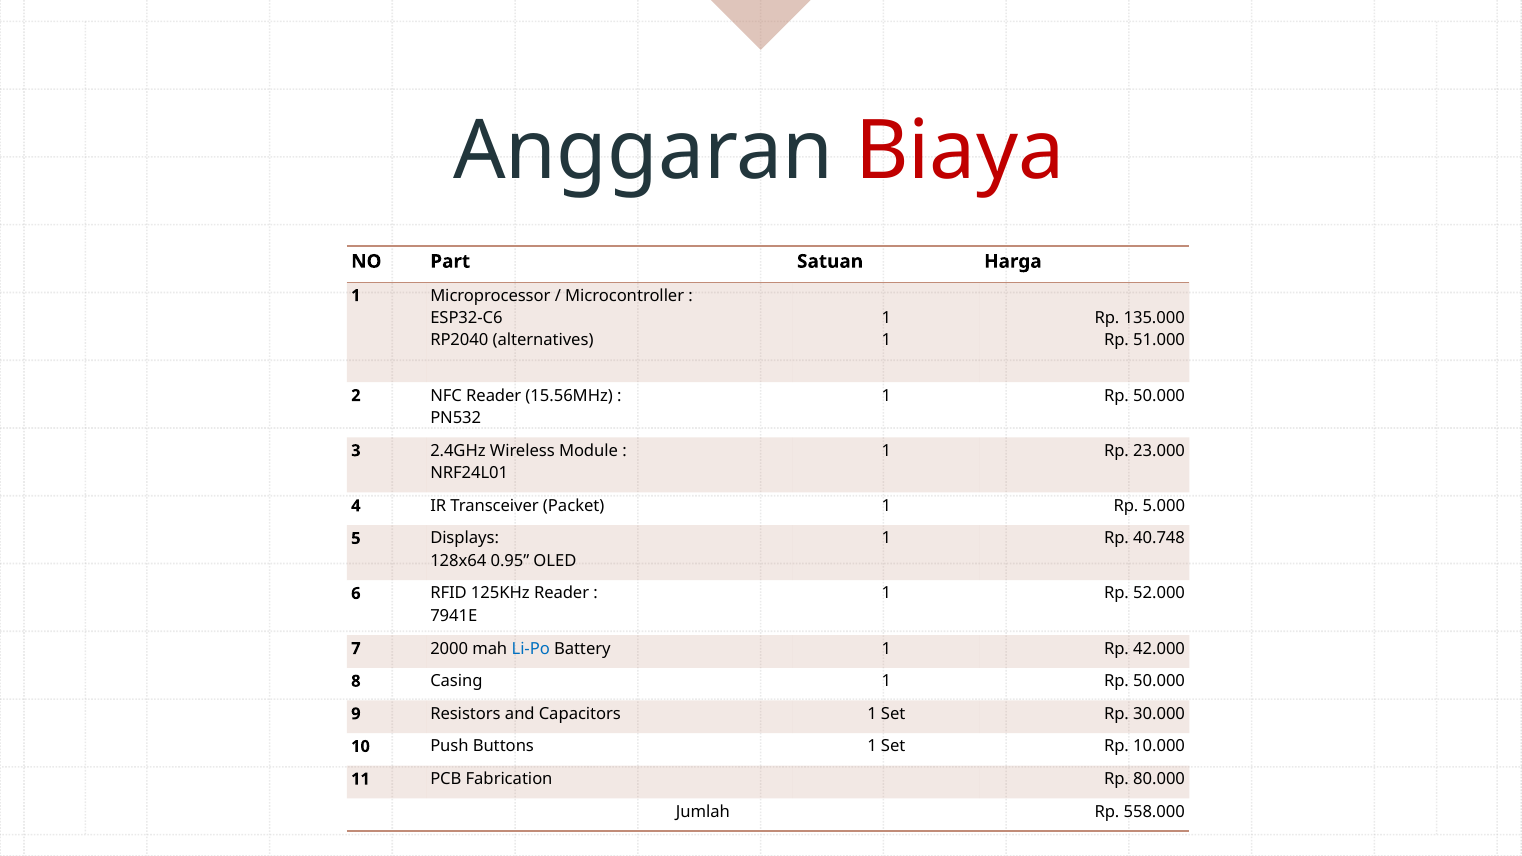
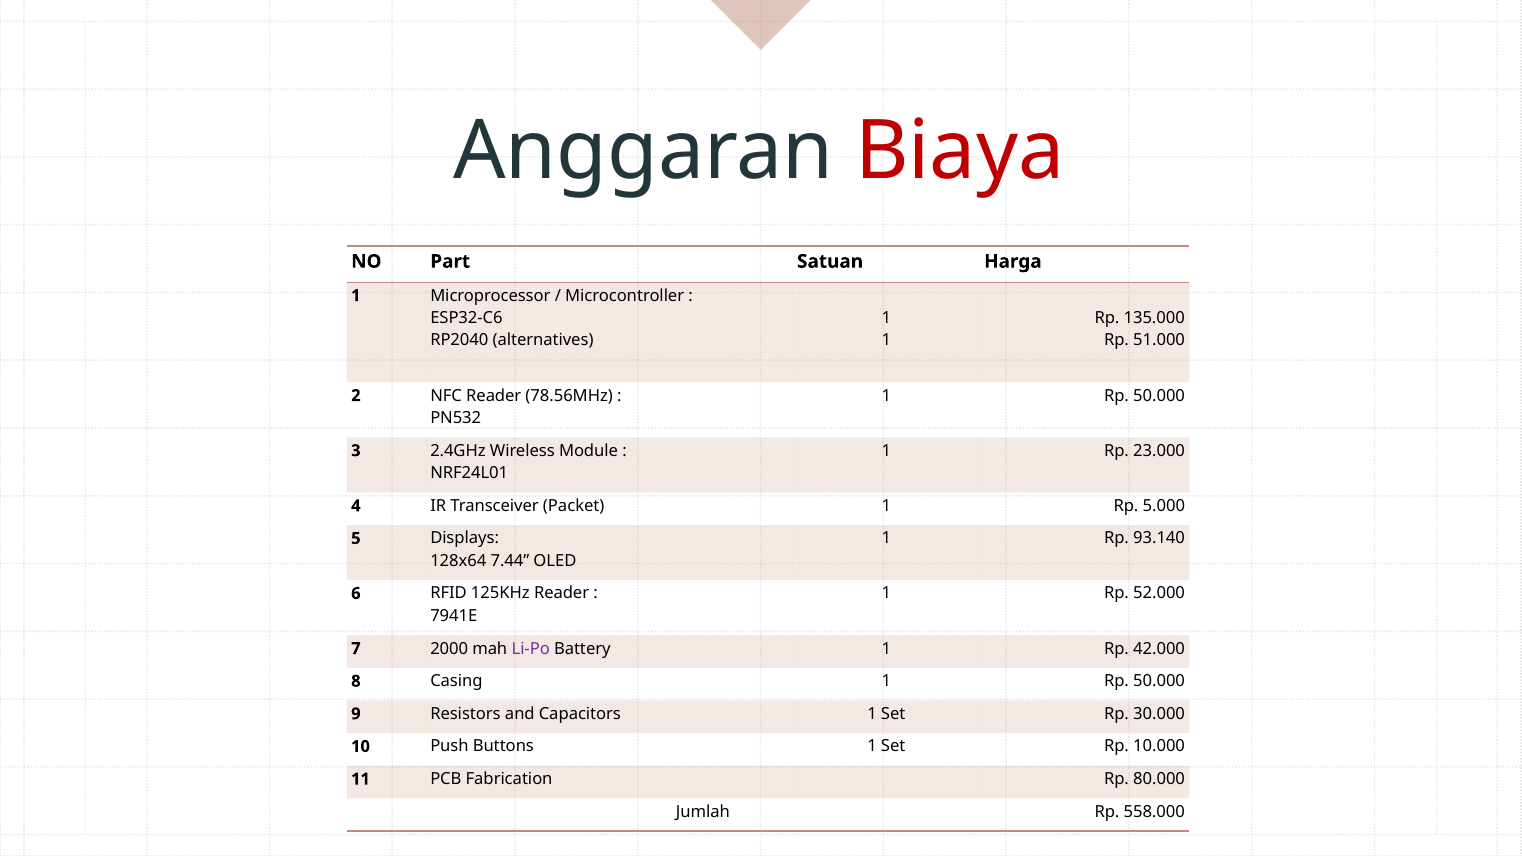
15.56MHz: 15.56MHz -> 78.56MHz (569, 396)
40.748: 40.748 -> 93.140 (1159, 538)
0.95: 0.95 -> 7.44 (510, 561)
Li-Po colour: blue -> purple (531, 649)
